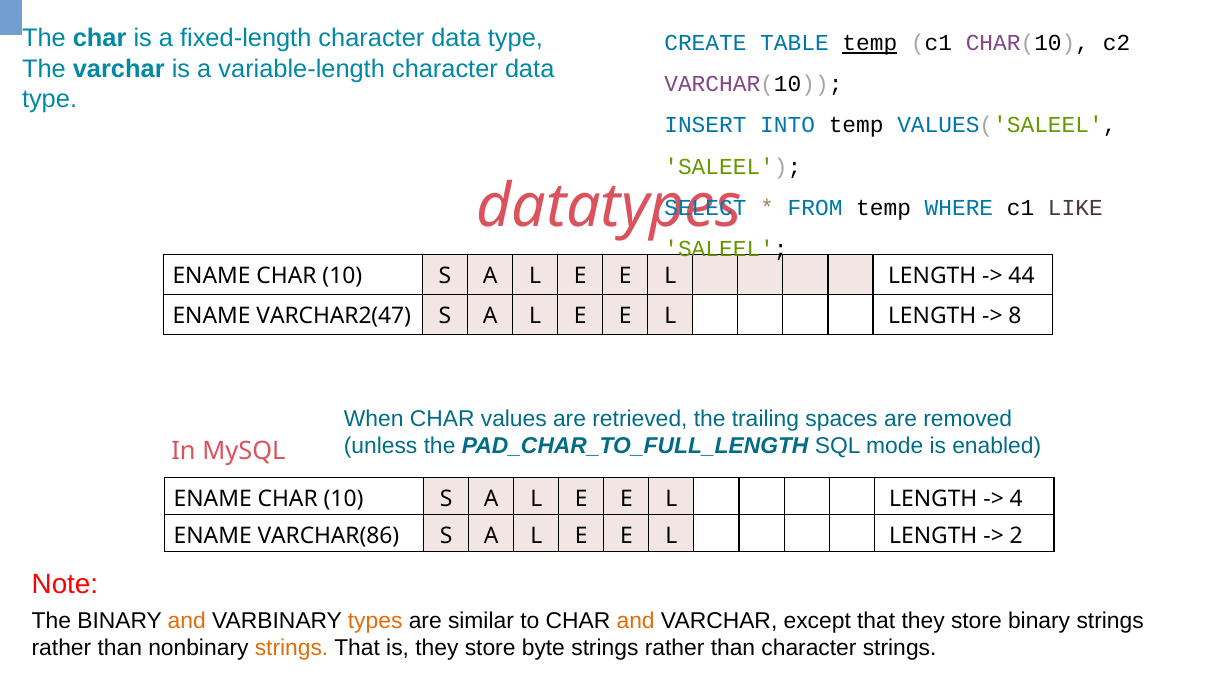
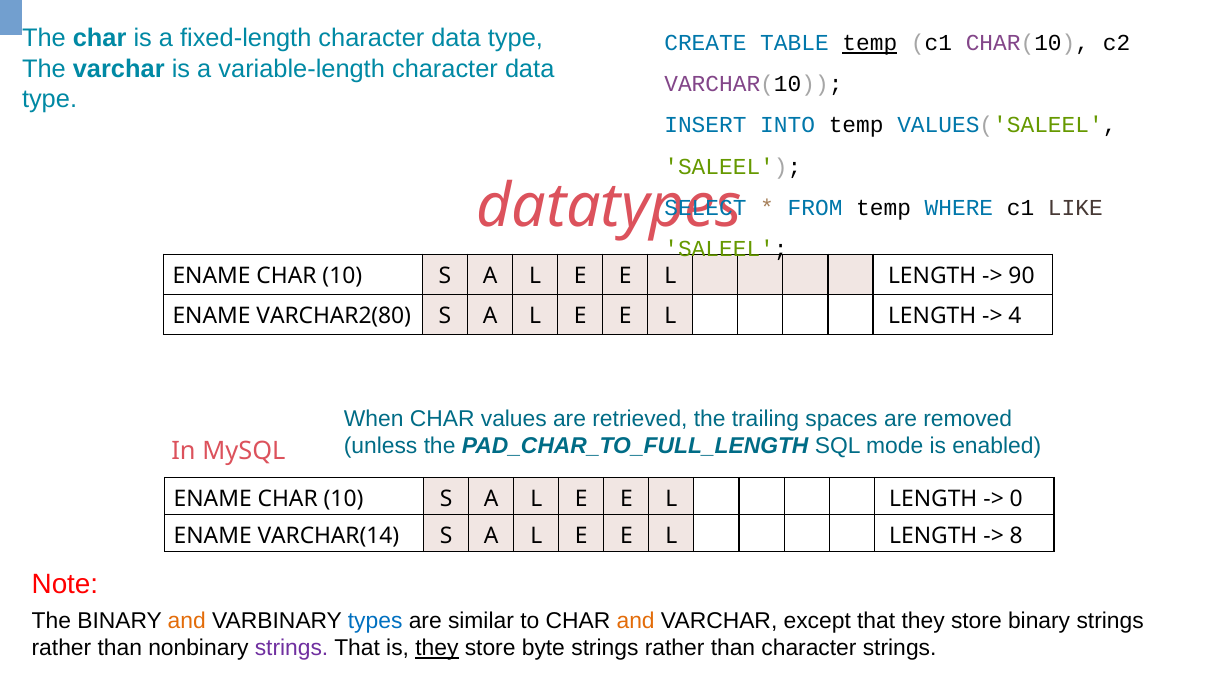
44: 44 -> 90 (1022, 276)
VARCHAR2(47: VARCHAR2(47 -> VARCHAR2(80 (334, 316)
8: 8 -> 4 (1015, 316)
4: 4 -> 0 (1016, 499)
VARCHAR(86: VARCHAR(86 -> VARCHAR(14 (328, 536)
2: 2 -> 8 (1016, 536)
types colour: orange -> blue (375, 621)
strings colour: orange -> purple (292, 648)
they underline: none -> present (437, 648)
